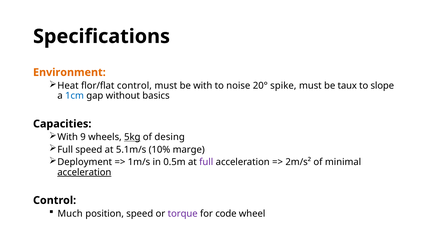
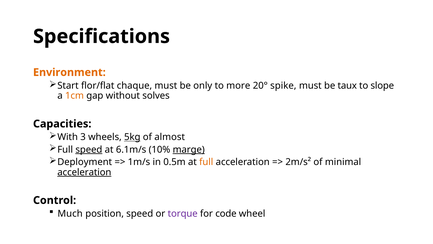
Heat: Heat -> Start (68, 85)
flor/flat control: control -> chaque (134, 85)
be with: with -> only (203, 85)
noise: noise -> more (238, 85)
1cm colour: blue -> orange (75, 96)
basics: basics -> solves (156, 96)
9: 9 -> 3 (83, 137)
desing: desing -> almost (170, 137)
speed underline: none -> present (89, 149)
5.1m/s: 5.1m/s -> 6.1m/s (131, 149)
marge underline: none -> present (189, 149)
full colour: purple -> orange (206, 162)
